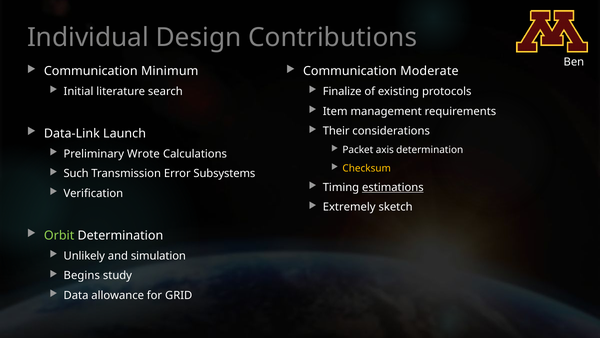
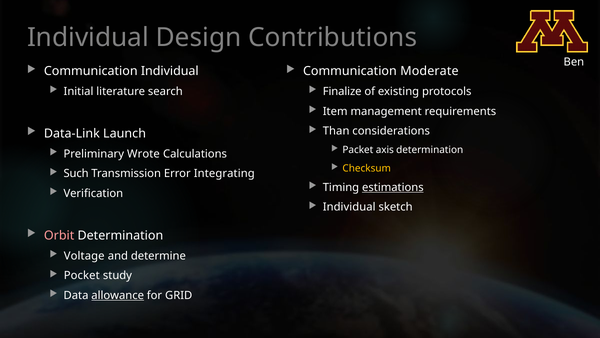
Communication Minimum: Minimum -> Individual (170, 71)
Their: Their -> Than (336, 131)
Subsystems: Subsystems -> Integrating (224, 173)
Extremely: Extremely -> Individual (349, 207)
Orbit colour: light green -> pink (59, 235)
Unlikely: Unlikely -> Voltage (84, 256)
simulation: simulation -> determine (158, 256)
Begins: Begins -> Pocket (82, 275)
allowance underline: none -> present (118, 295)
